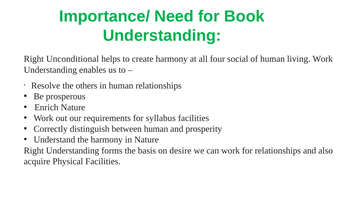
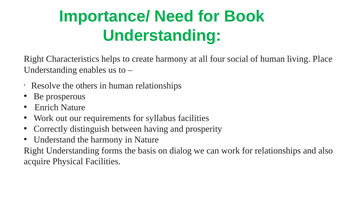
Unconditional: Unconditional -> Characteristics (73, 59)
living Work: Work -> Place (323, 59)
between human: human -> having (156, 129)
desire: desire -> dialog (181, 151)
